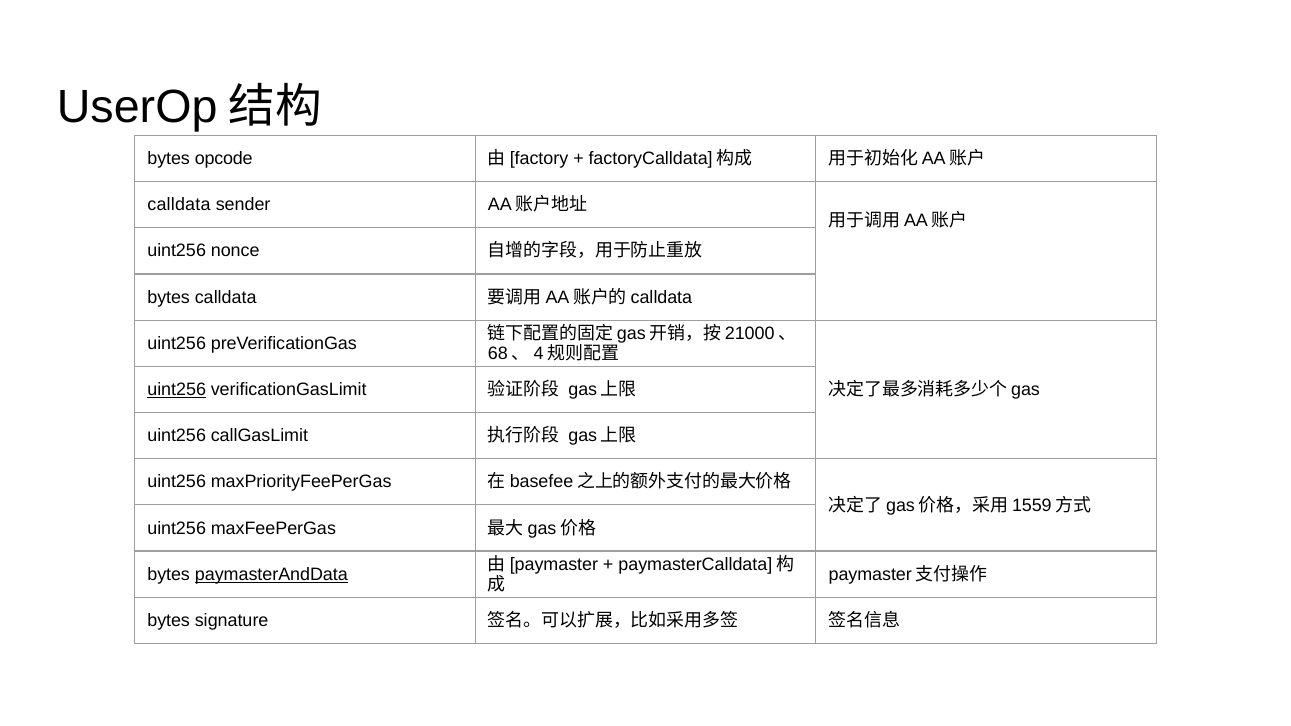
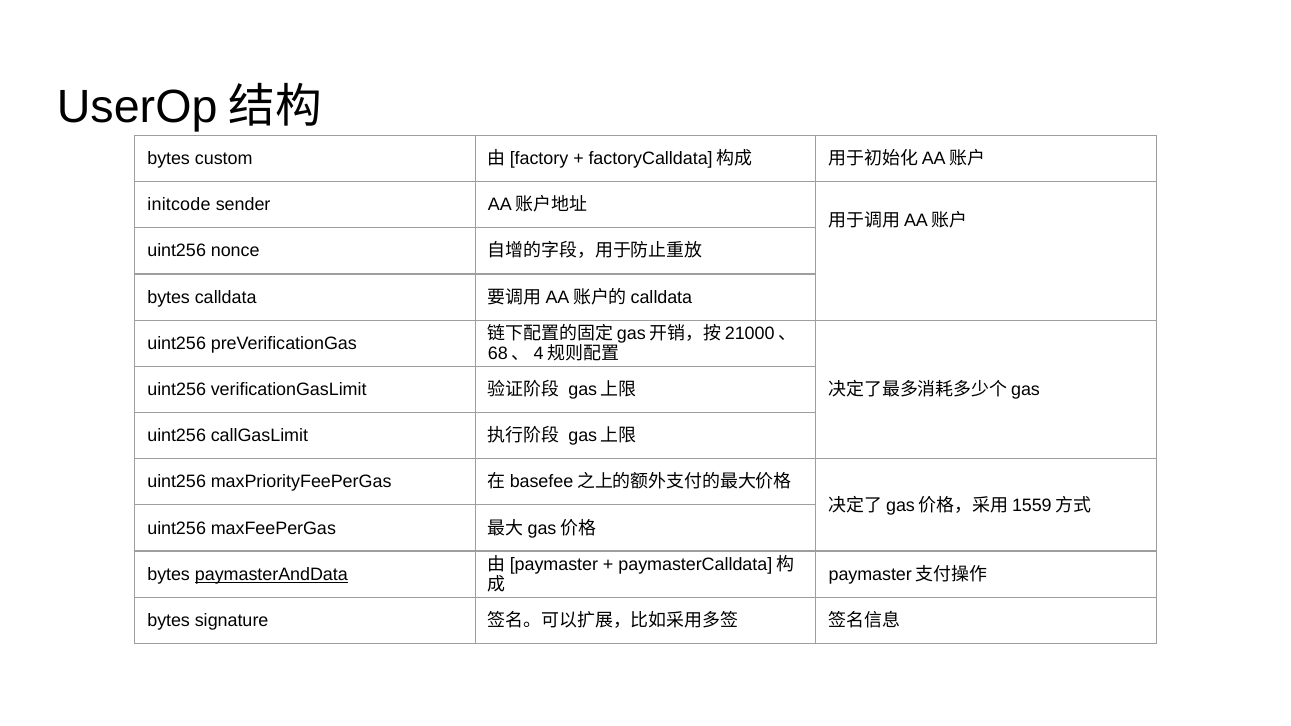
opcode: opcode -> custom (224, 159)
calldata: calldata -> initcode (179, 205)
uint256 underline: present -> none (177, 390)
